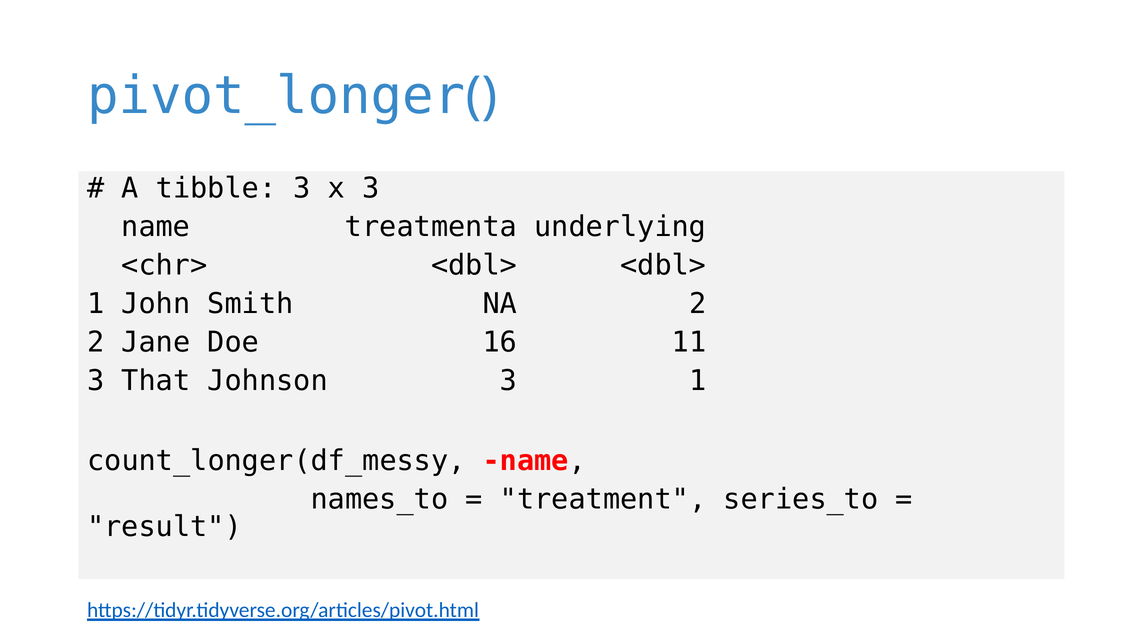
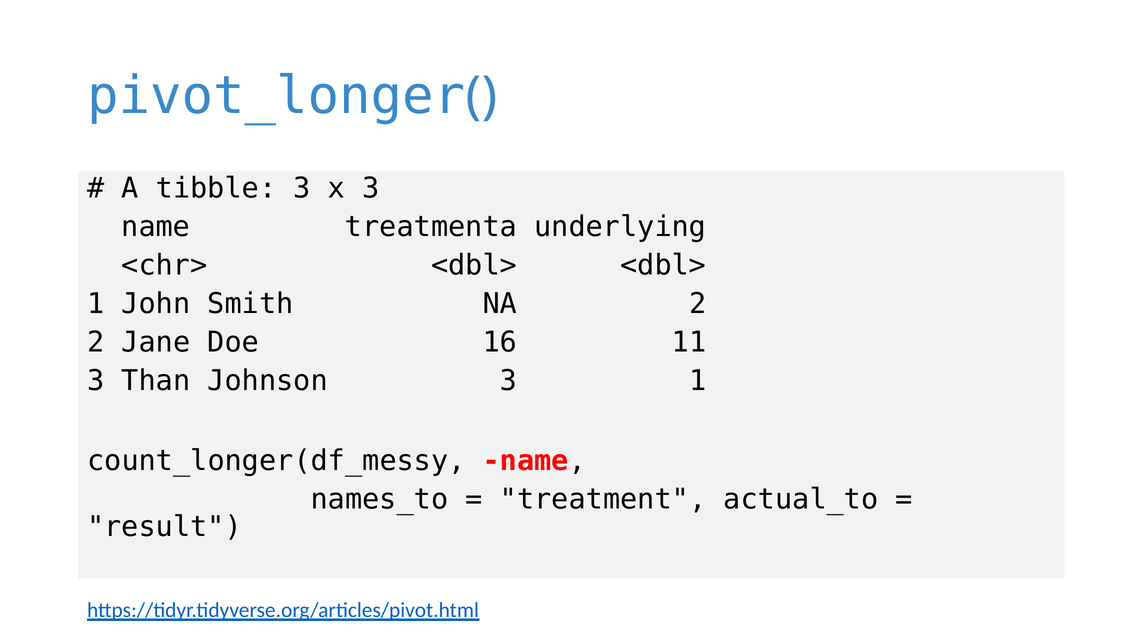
That: That -> Than (156, 381)
series_to: series_to -> actual_to (801, 499)
